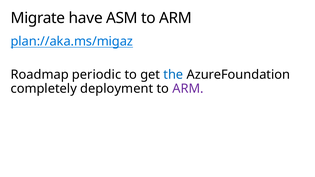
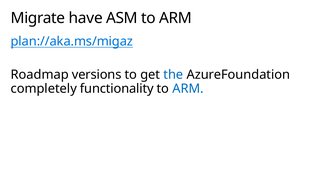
periodic: periodic -> versions (97, 75)
deployment: deployment -> functionality (117, 89)
ARM colour: purple -> blue (188, 89)
